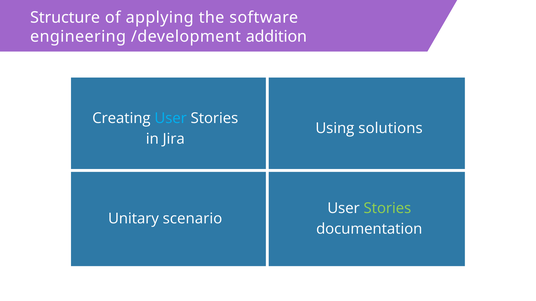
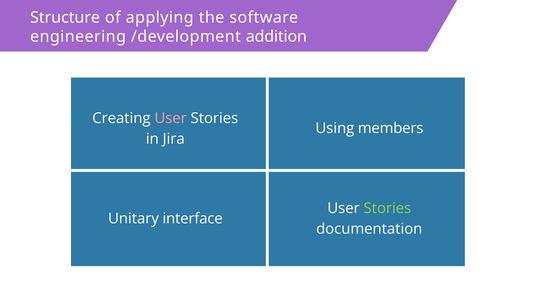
User colour: light blue -> pink (171, 118)
solutions: solutions -> members (391, 129)
scenario: scenario -> interface (193, 219)
